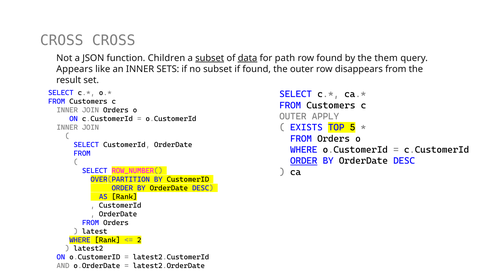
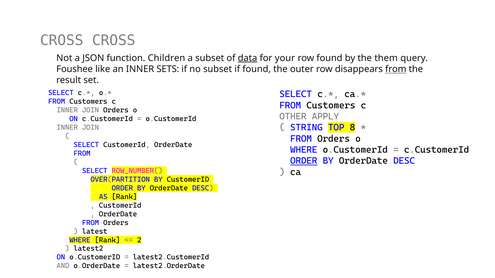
subset underline: present -> none (210, 58)
path: path -> your (285, 58)
Appears: Appears -> Foushee (75, 69)
from underline: none -> present (396, 69)
OUTER: OUTER -> OTHER (293, 117)
EXISTS: EXISTS -> STRING (306, 128)
5: 5 -> 8 (352, 128)
